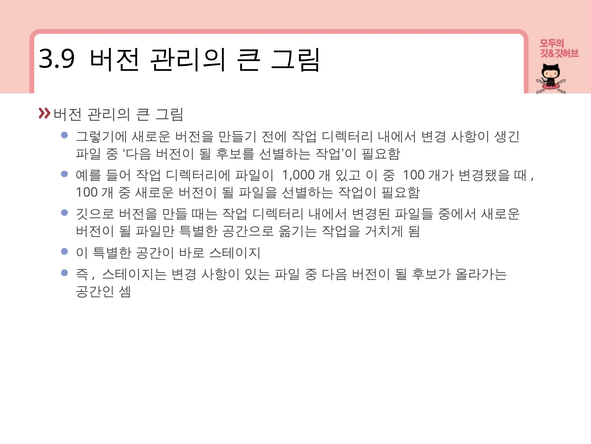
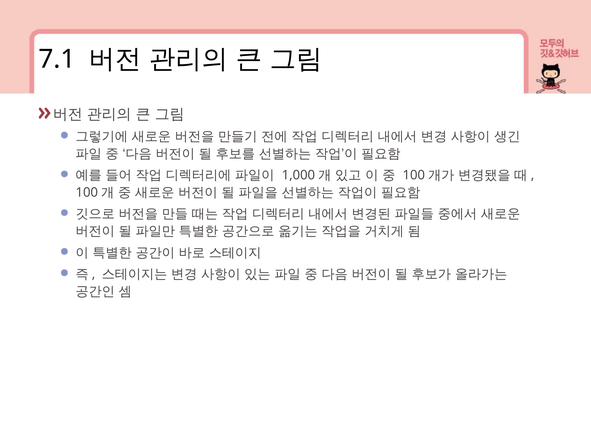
3.9: 3.9 -> 7.1 (57, 59)
